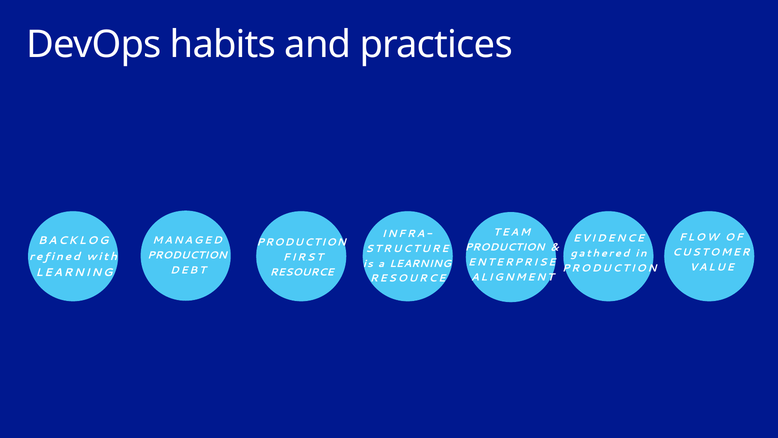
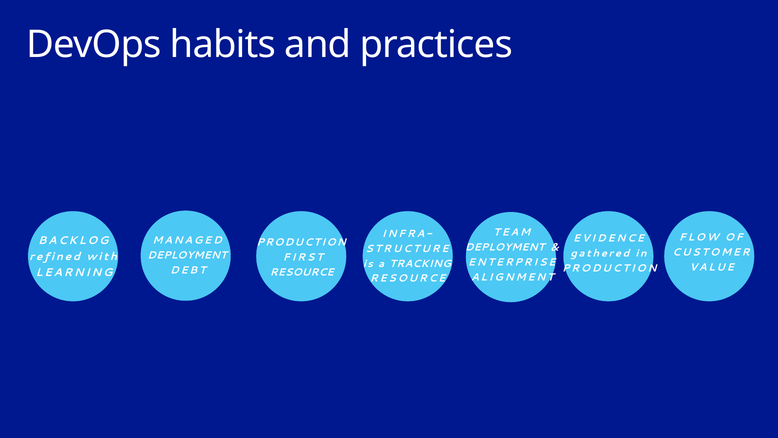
PRODUCTION: PRODUCTION -> DEPLOYMENT (505, 247)
PRODUCTION: PRODUCTION -> DEPLOYMENT (187, 255)
a LEARNING: LEARNING -> TRACKING (420, 263)
